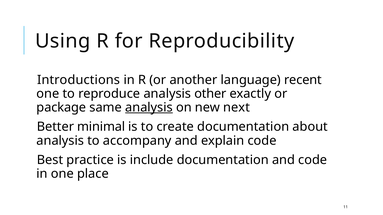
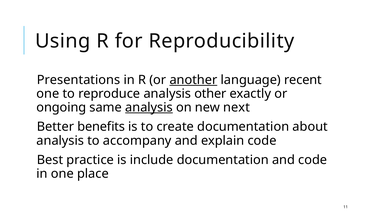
Introductions: Introductions -> Presentations (79, 80)
another underline: none -> present (193, 80)
package: package -> ongoing (61, 108)
minimal: minimal -> benefits (101, 127)
